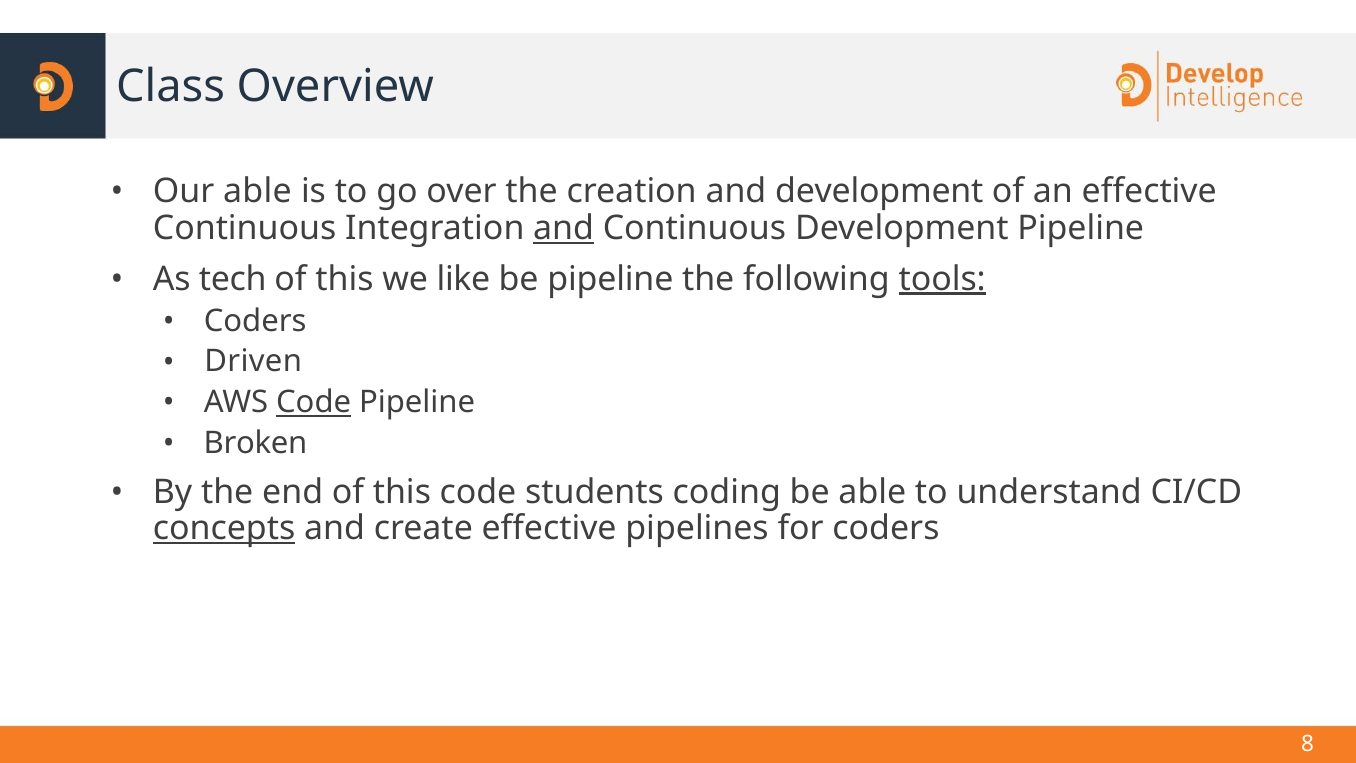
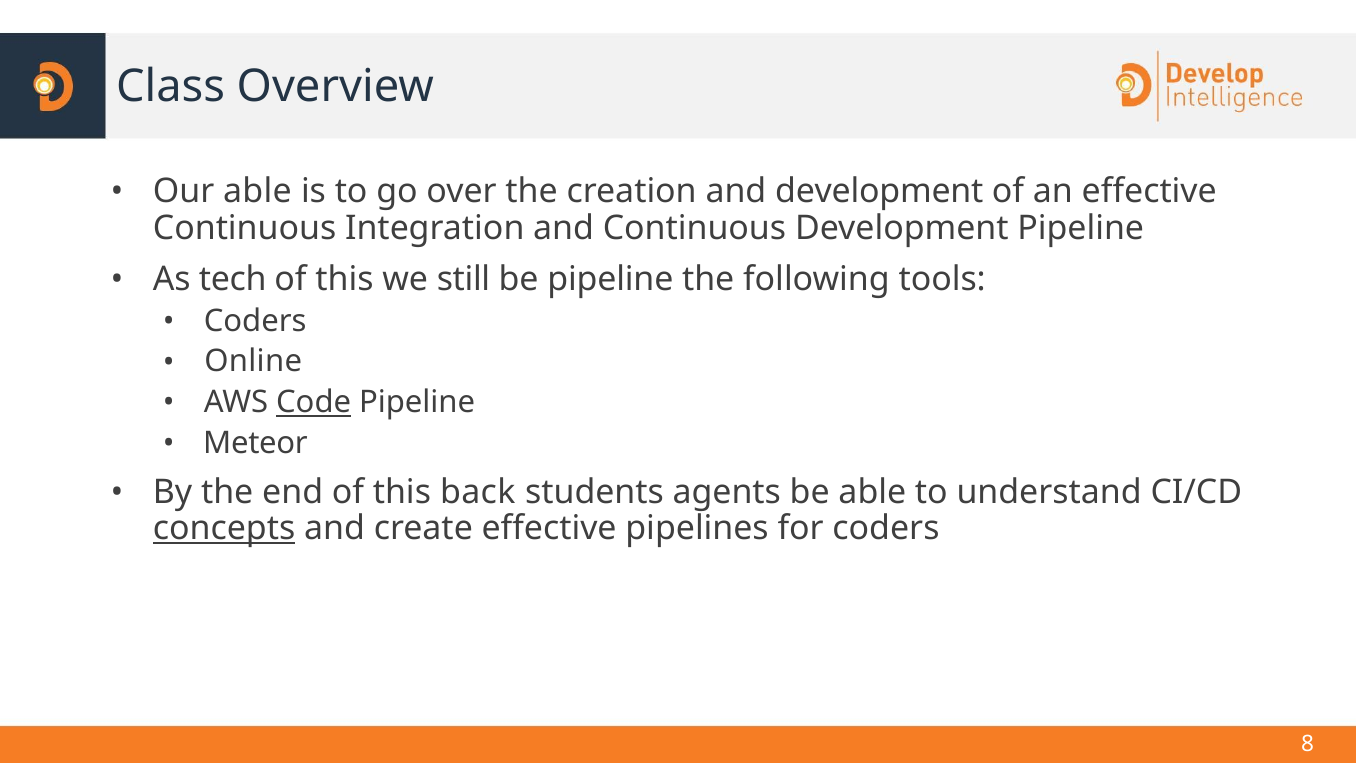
and underline: present -> none (564, 228)
like: like -> still (464, 279)
tools underline: present -> none (942, 279)
Driven: Driven -> Online (253, 362)
Broken: Broken -> Meteor (255, 443)
this code: code -> back (478, 492)
coding: coding -> agents (727, 492)
